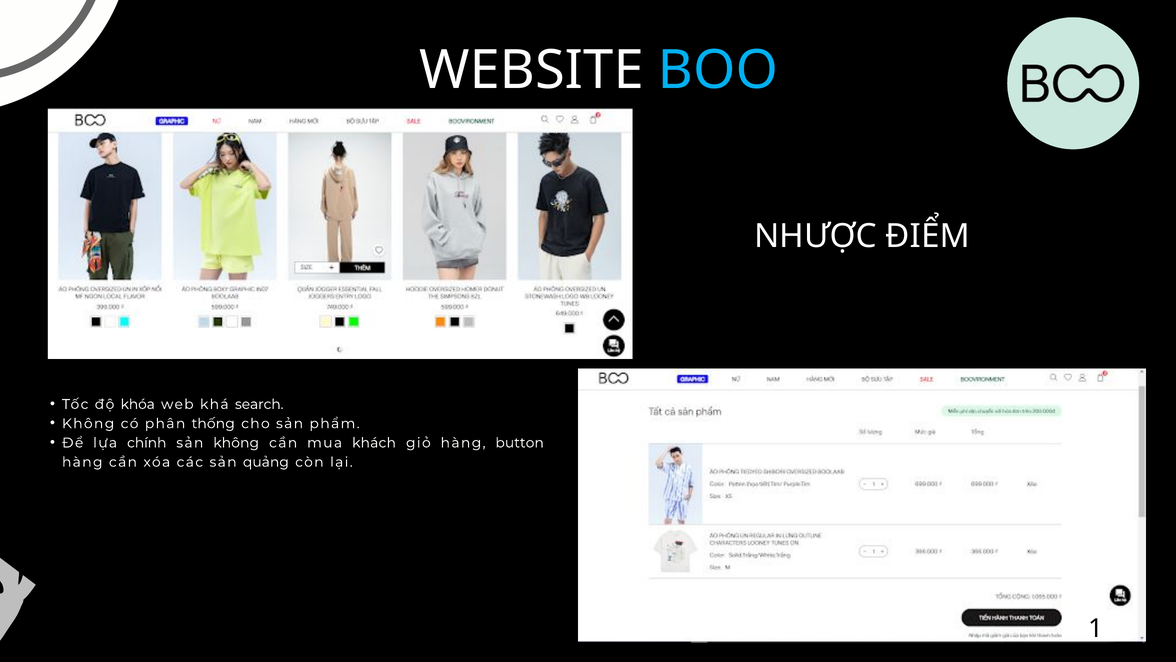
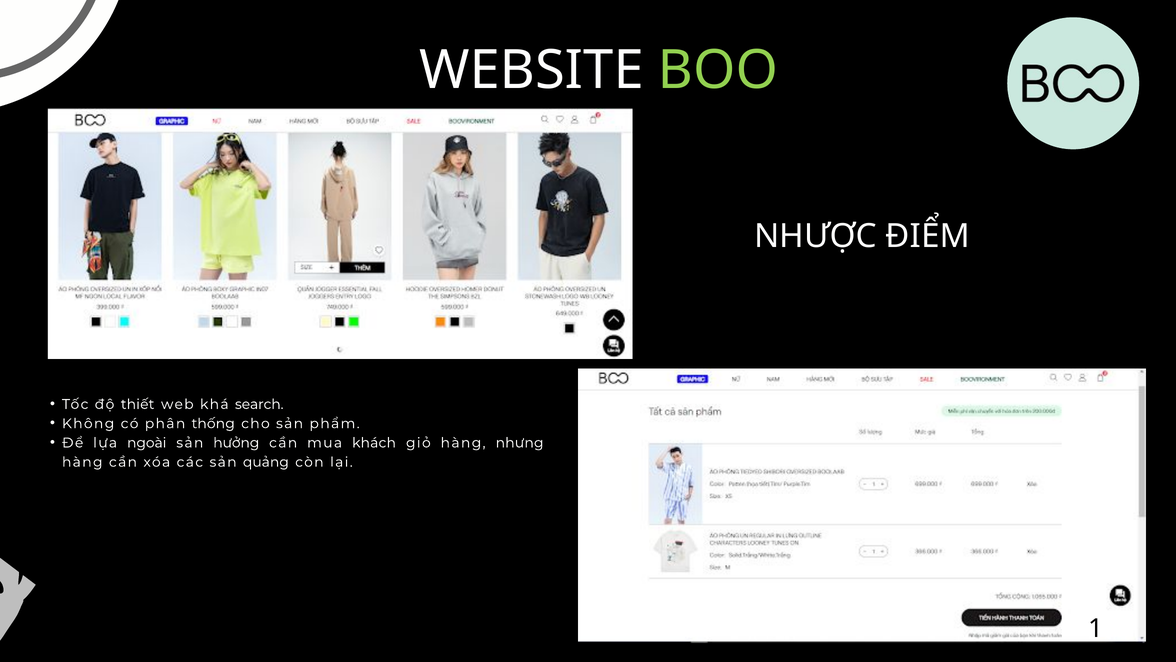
BOO colour: light blue -> light green (718, 70)
khóa: khóa -> thiết (138, 404)
chính: chính -> ngoài (147, 443)
sản không: không -> hưởng (236, 443)
button: button -> nhưng (520, 443)
